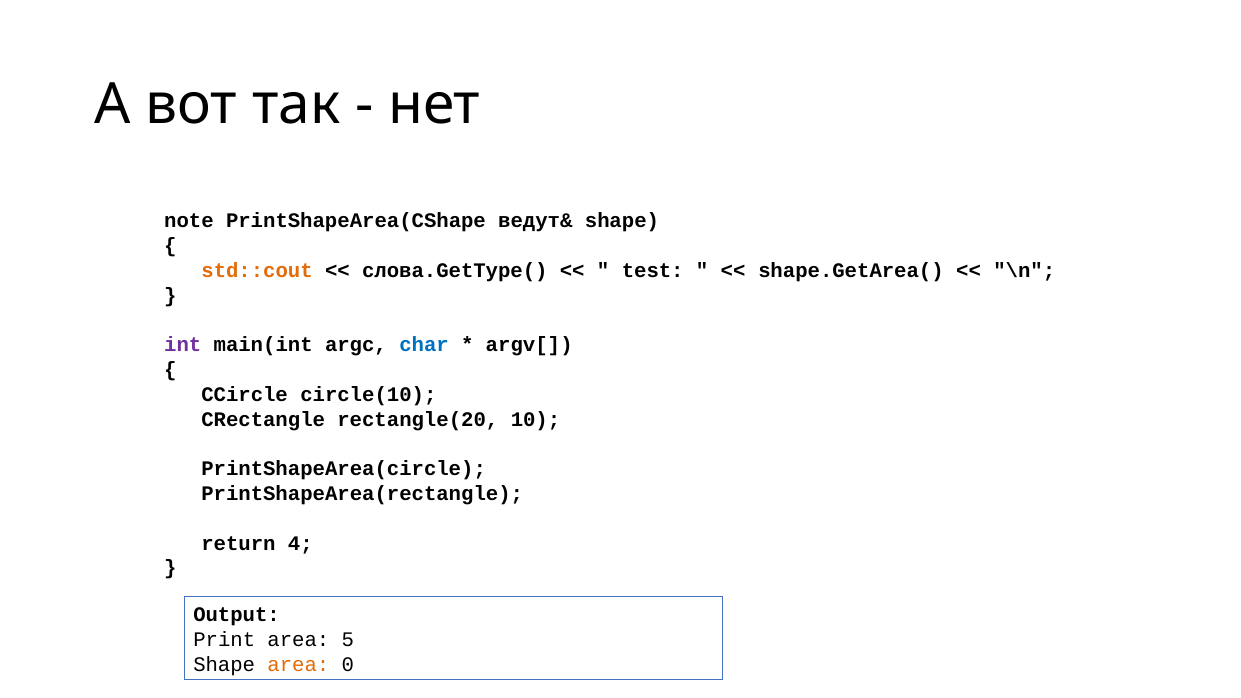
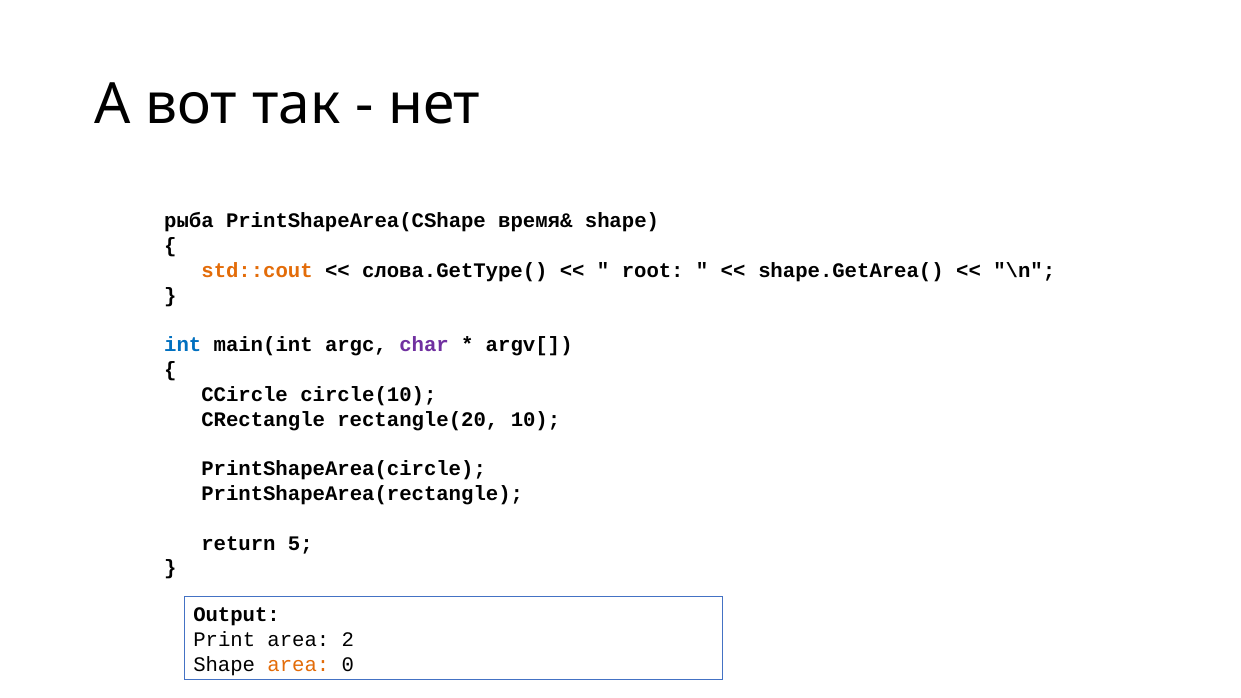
note: note -> рыба (189, 221)
ведут&: ведут& -> время& (535, 221)
test: test -> root (653, 270)
int colour: purple -> blue (183, 345)
char colour: blue -> purple (424, 345)
4: 4 -> 5 (300, 543)
5: 5 -> 2 (348, 639)
